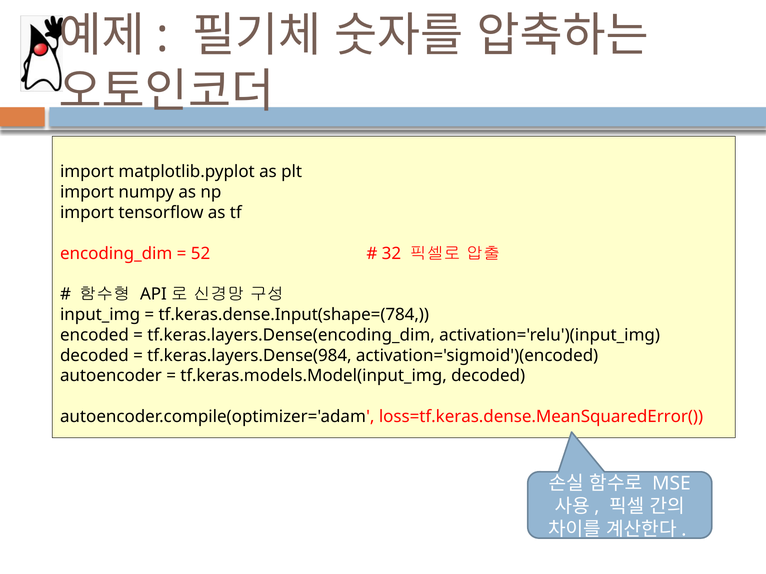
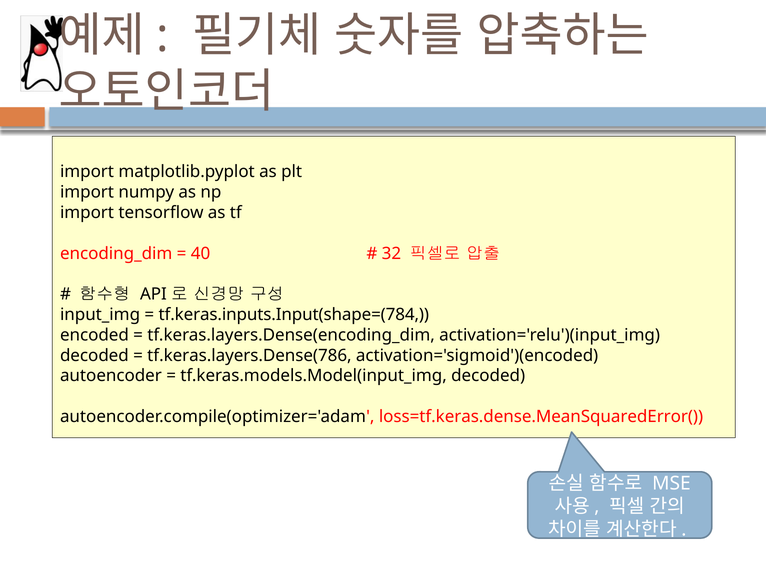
52: 52 -> 40 (201, 254)
tf.keras.dense.Input(shape=(784: tf.keras.dense.Input(shape=(784 -> tf.keras.inputs.Input(shape=(784 (294, 315)
tf.keras.layers.Dense(984: tf.keras.layers.Dense(984 -> tf.keras.layers.Dense(786 (249, 356)
